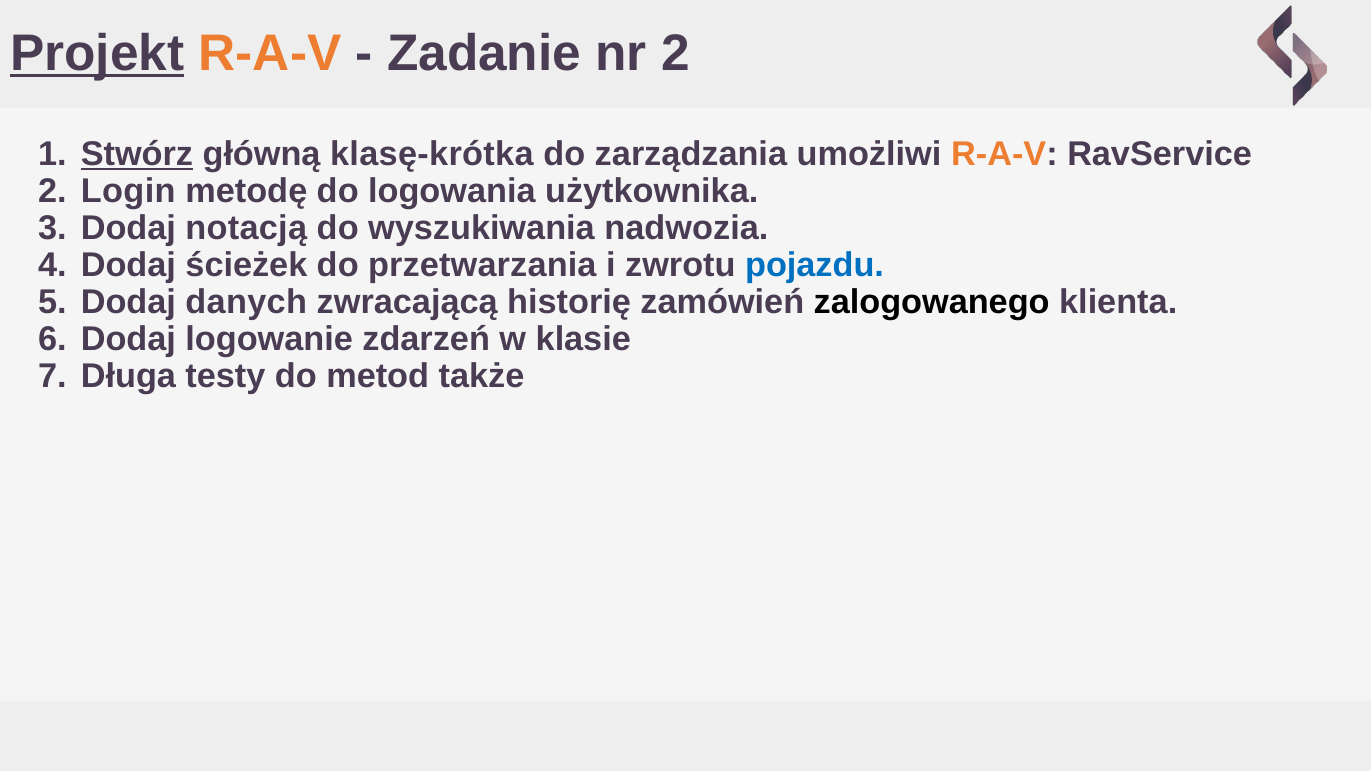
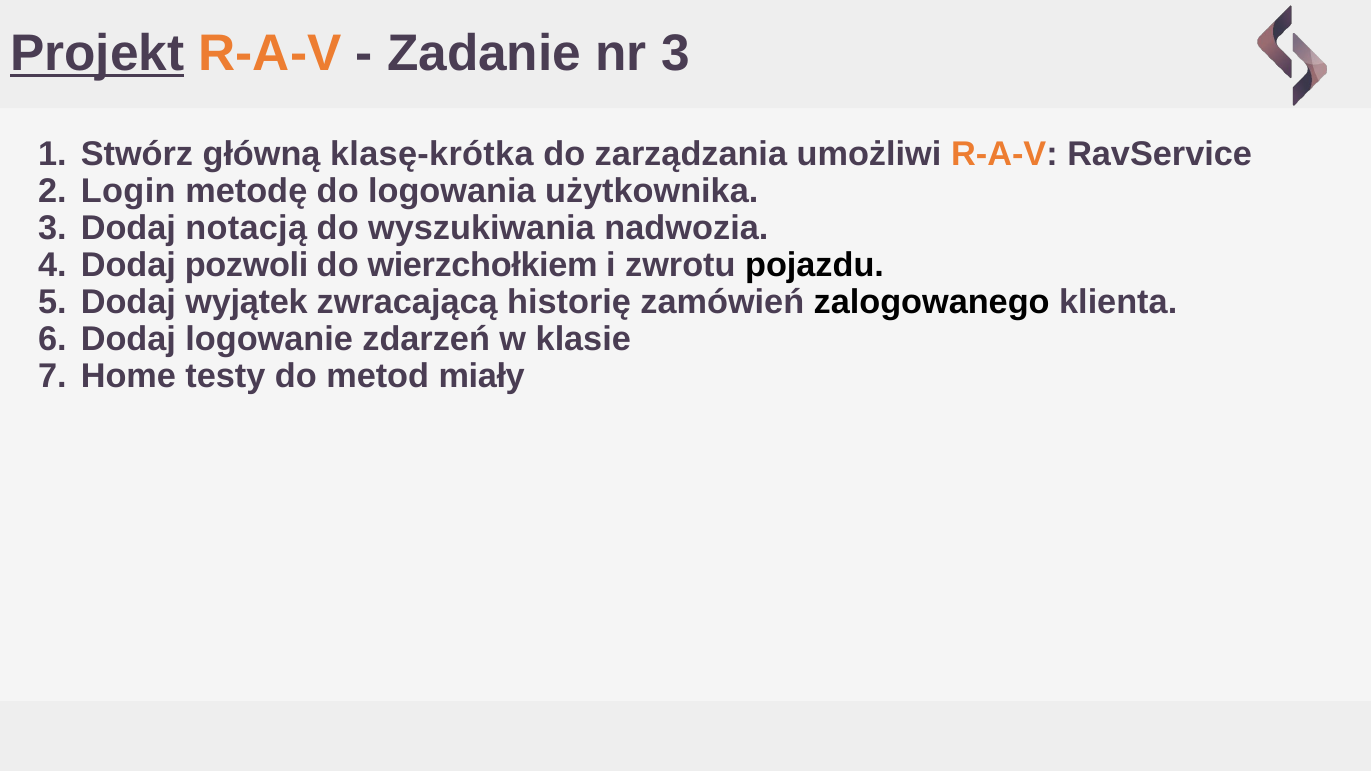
nr 2: 2 -> 3 (675, 54)
Stwórz underline: present -> none (137, 154)
ścieżek: ścieżek -> pozwoli (247, 265)
przetwarzania: przetwarzania -> wierzchołkiem (483, 265)
pojazdu colour: blue -> black (815, 265)
danych: danych -> wyjątek (247, 302)
Długa: Długa -> Home (128, 376)
także: także -> miały (482, 376)
